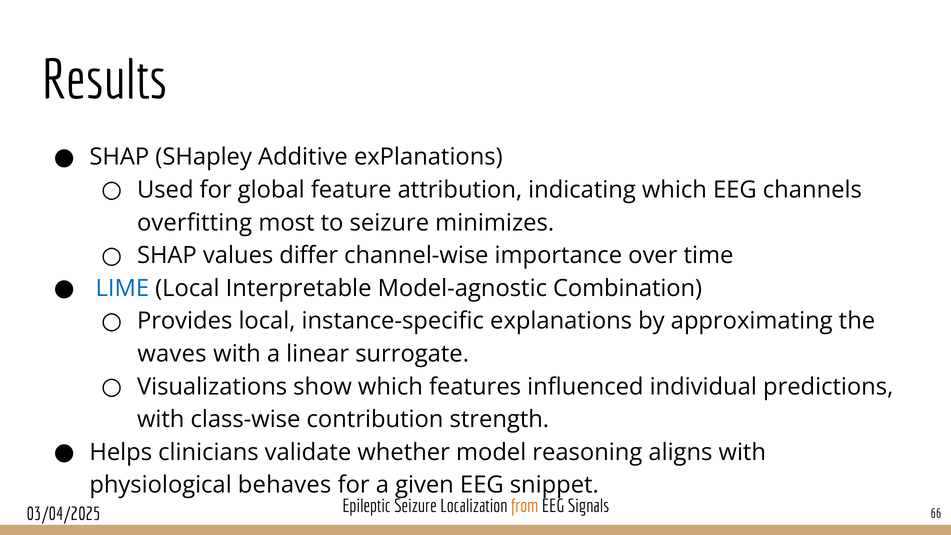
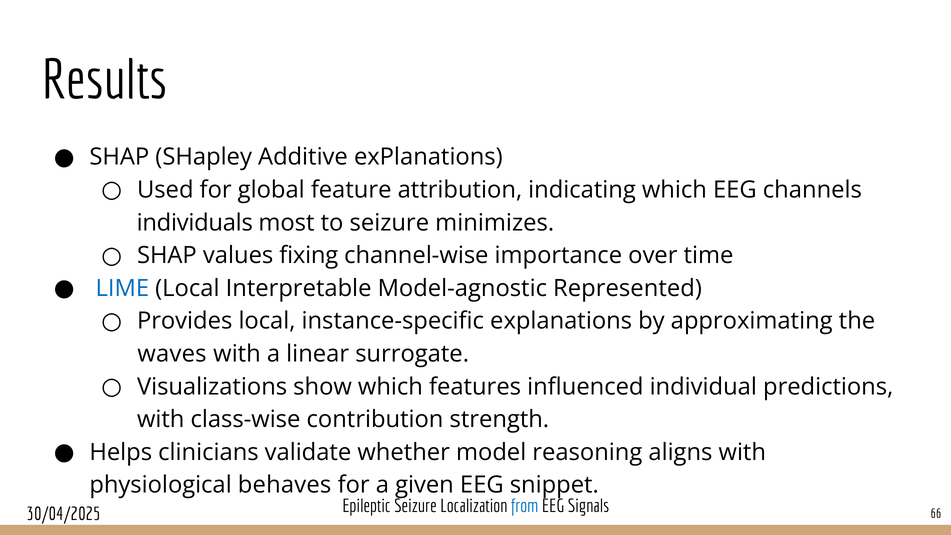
overfitting: overfitting -> individuals (195, 223)
differ: differ -> fixing (309, 256)
Combination: Combination -> Represented (627, 288)
03/04/2025: 03/04/2025 -> 30/04/2025 (64, 514)
from colour: orange -> blue (525, 506)
